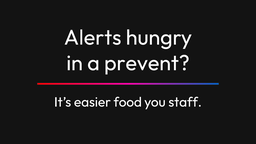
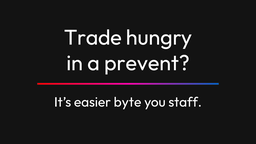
Alerts: Alerts -> Trade (93, 38)
food: food -> byte (128, 102)
